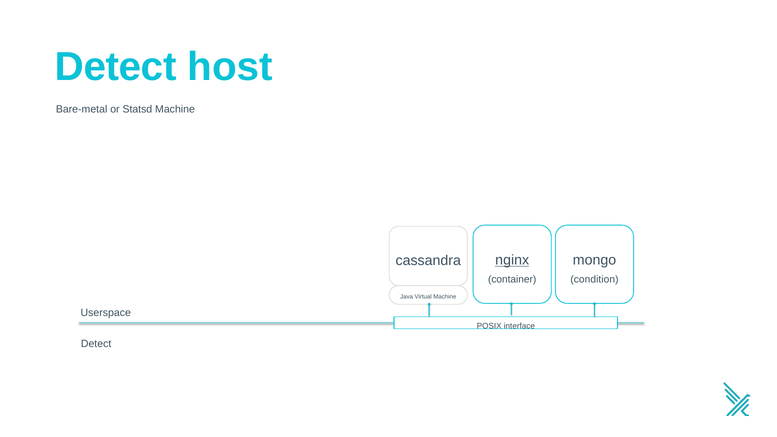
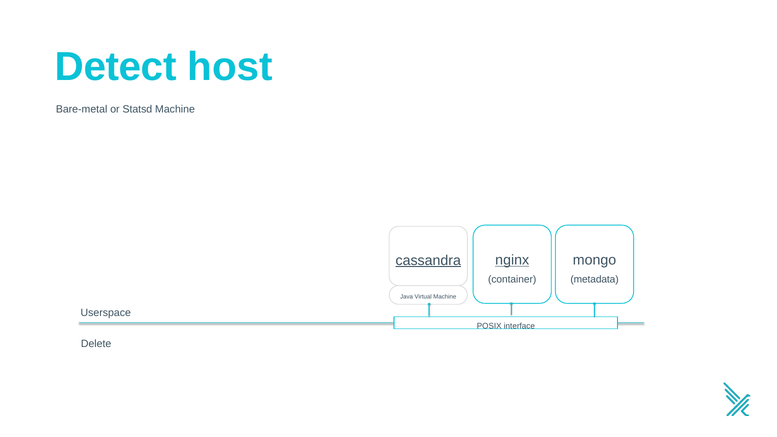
cassandra underline: none -> present (428, 260)
condition: condition -> metadata (595, 279)
Detect: Detect -> Delete (96, 344)
